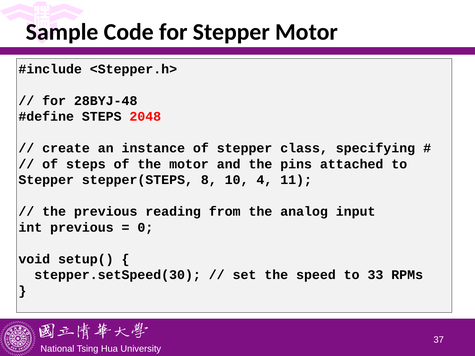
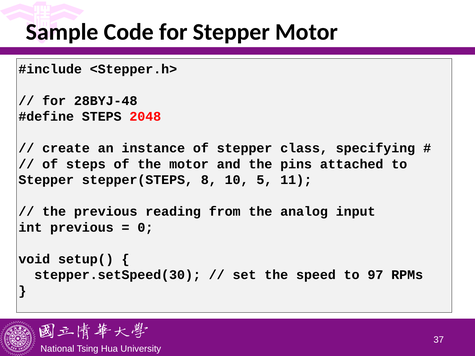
4: 4 -> 5 (264, 180)
33: 33 -> 97 (375, 275)
